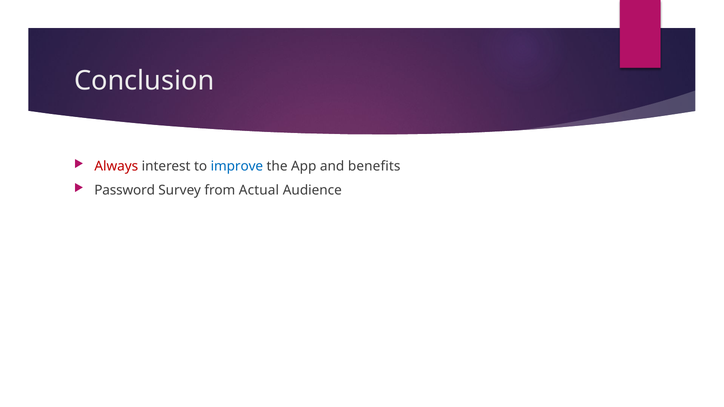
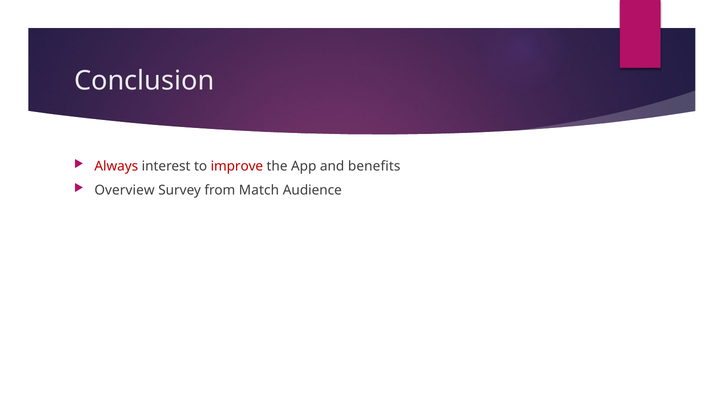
improve colour: blue -> red (237, 166)
Password: Password -> Overview (124, 190)
Actual: Actual -> Match (259, 190)
